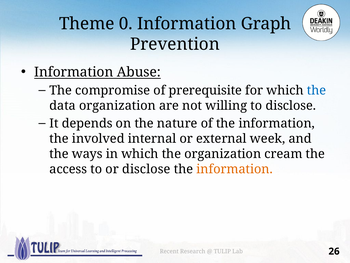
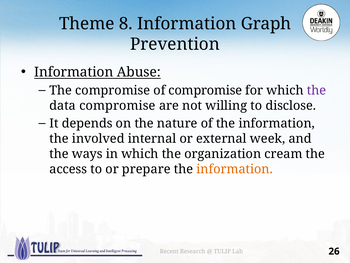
0: 0 -> 8 (126, 24)
of prerequisite: prerequisite -> compromise (205, 90)
the colour: blue -> purple (316, 90)
data organization: organization -> compromise (117, 106)
or disclose: disclose -> prepare (146, 169)
